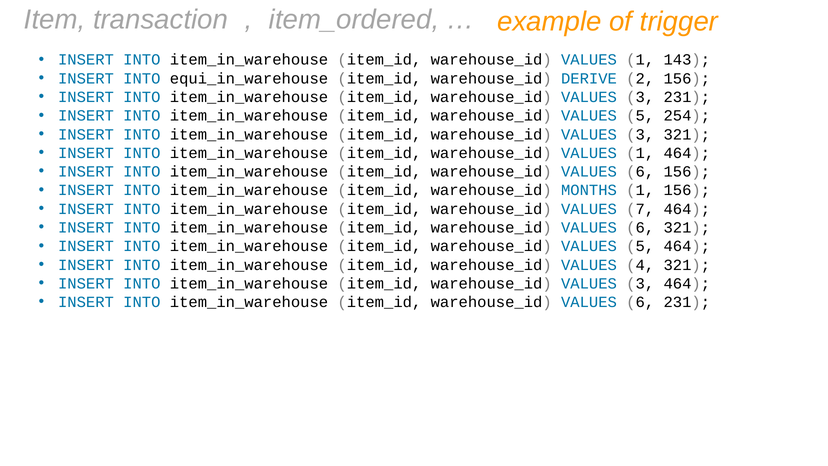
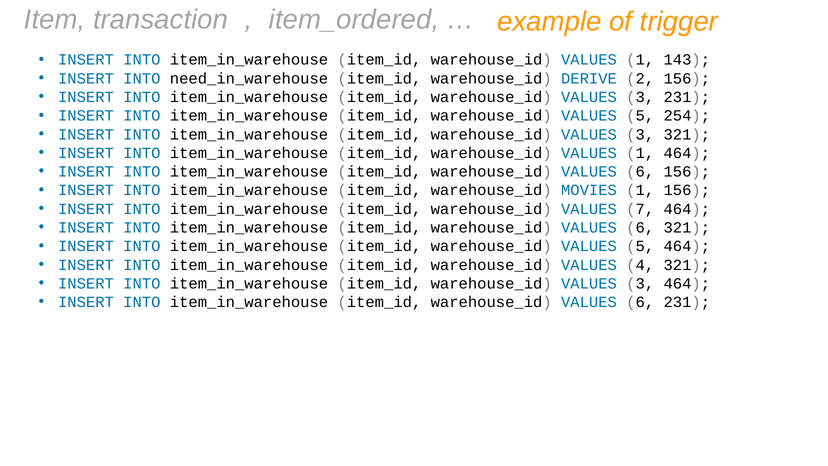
equi_in_warehouse: equi_in_warehouse -> need_in_warehouse (249, 78)
MONTHS: MONTHS -> MOVIES (589, 190)
